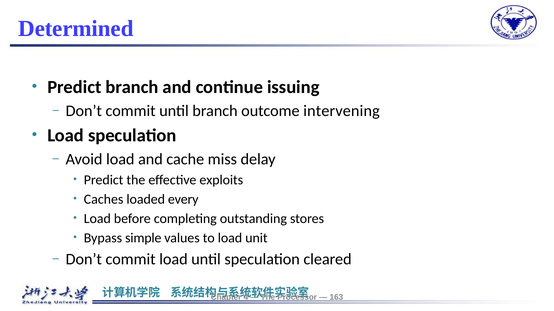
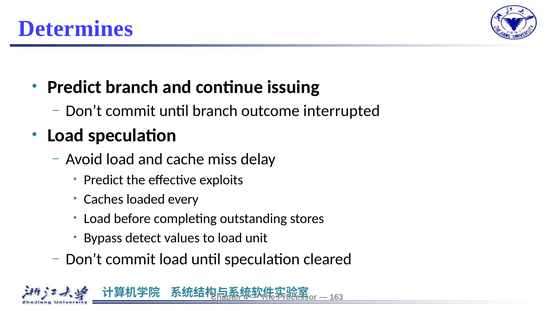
Determined: Determined -> Determines (76, 29)
intervening: intervening -> interrupted (342, 111)
simple: simple -> detect (143, 238)
